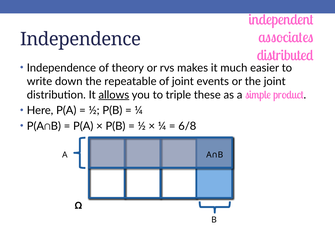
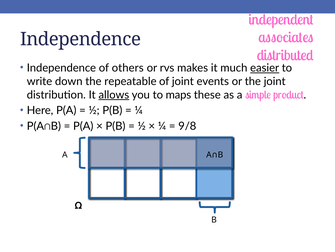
theory: theory -> others (128, 68)
easier underline: none -> present (265, 68)
triple: triple -> maps (178, 95)
6/8: 6/8 -> 9/8 (187, 126)
